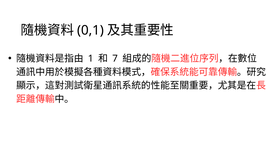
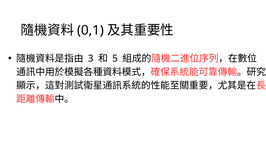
1: 1 -> 3 (91, 58)
7: 7 -> 5 (115, 58)
